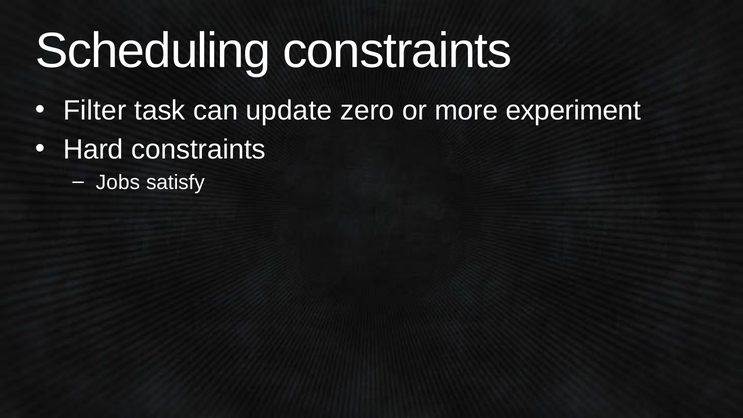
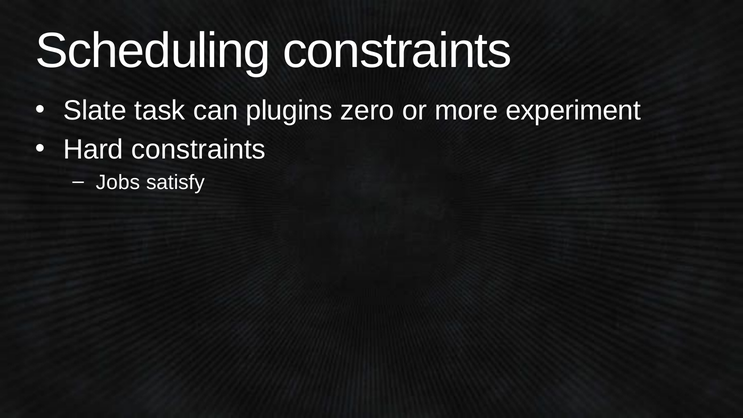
Filter: Filter -> Slate (95, 111)
update: update -> plugins (289, 111)
